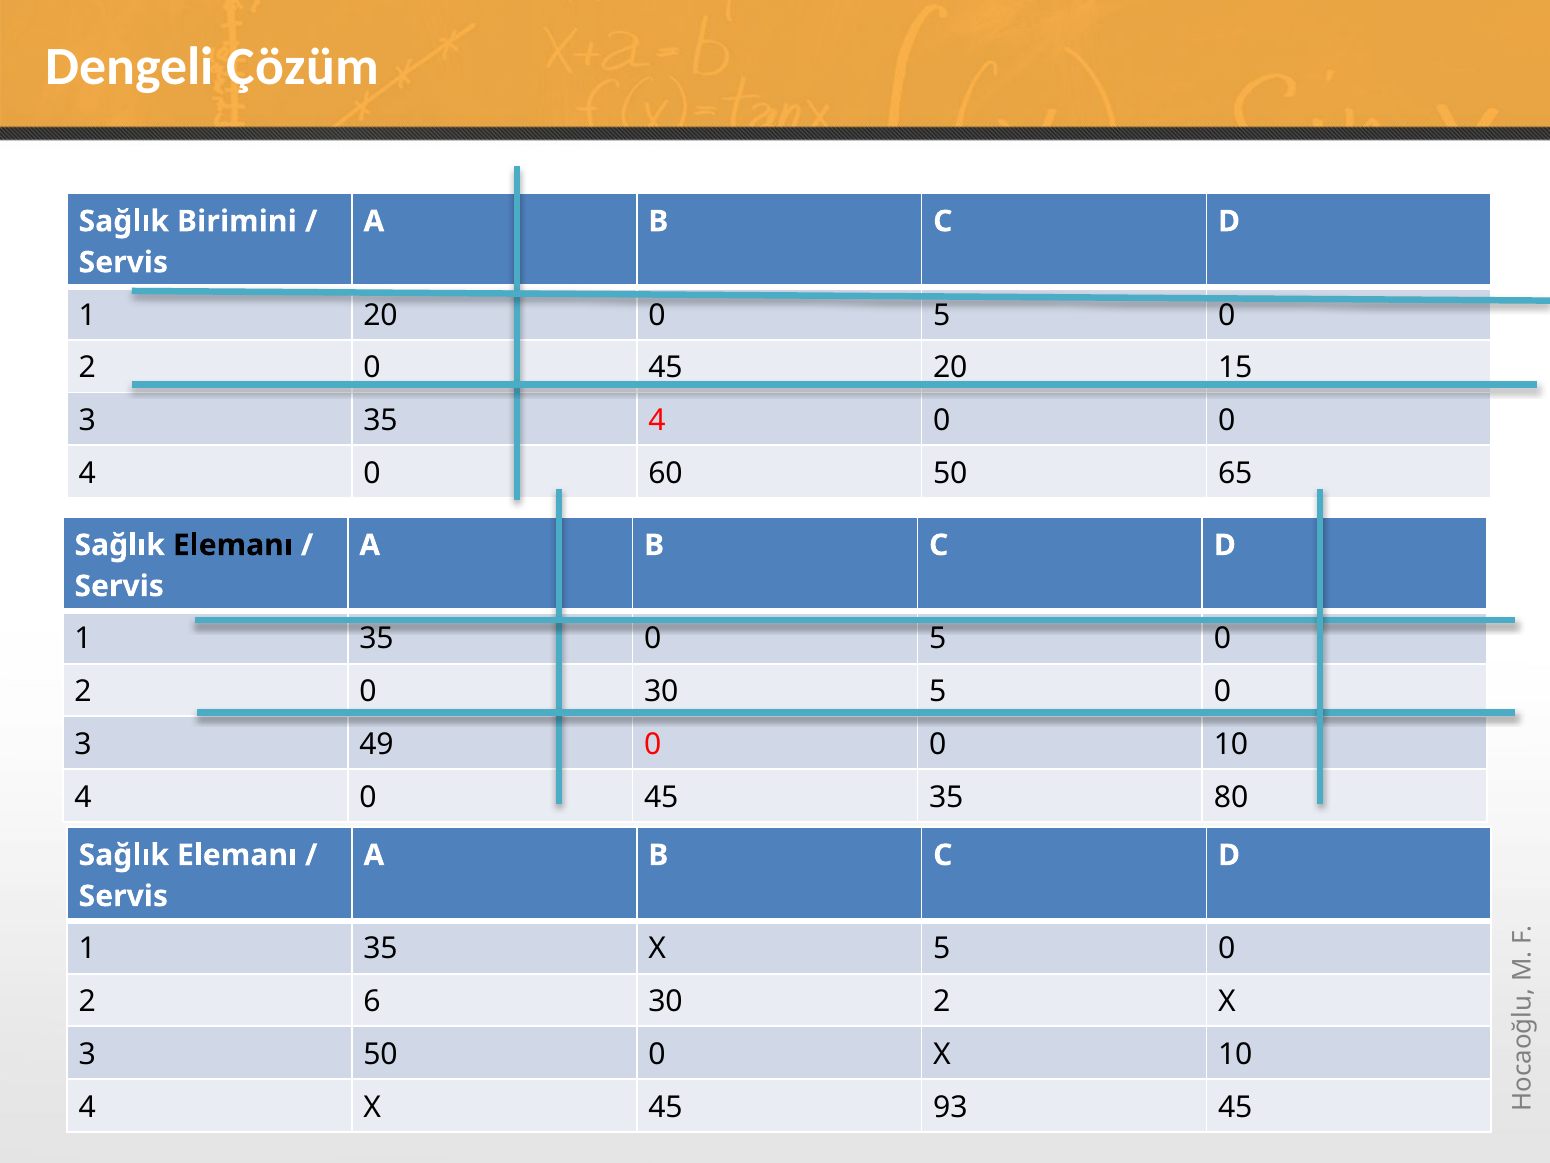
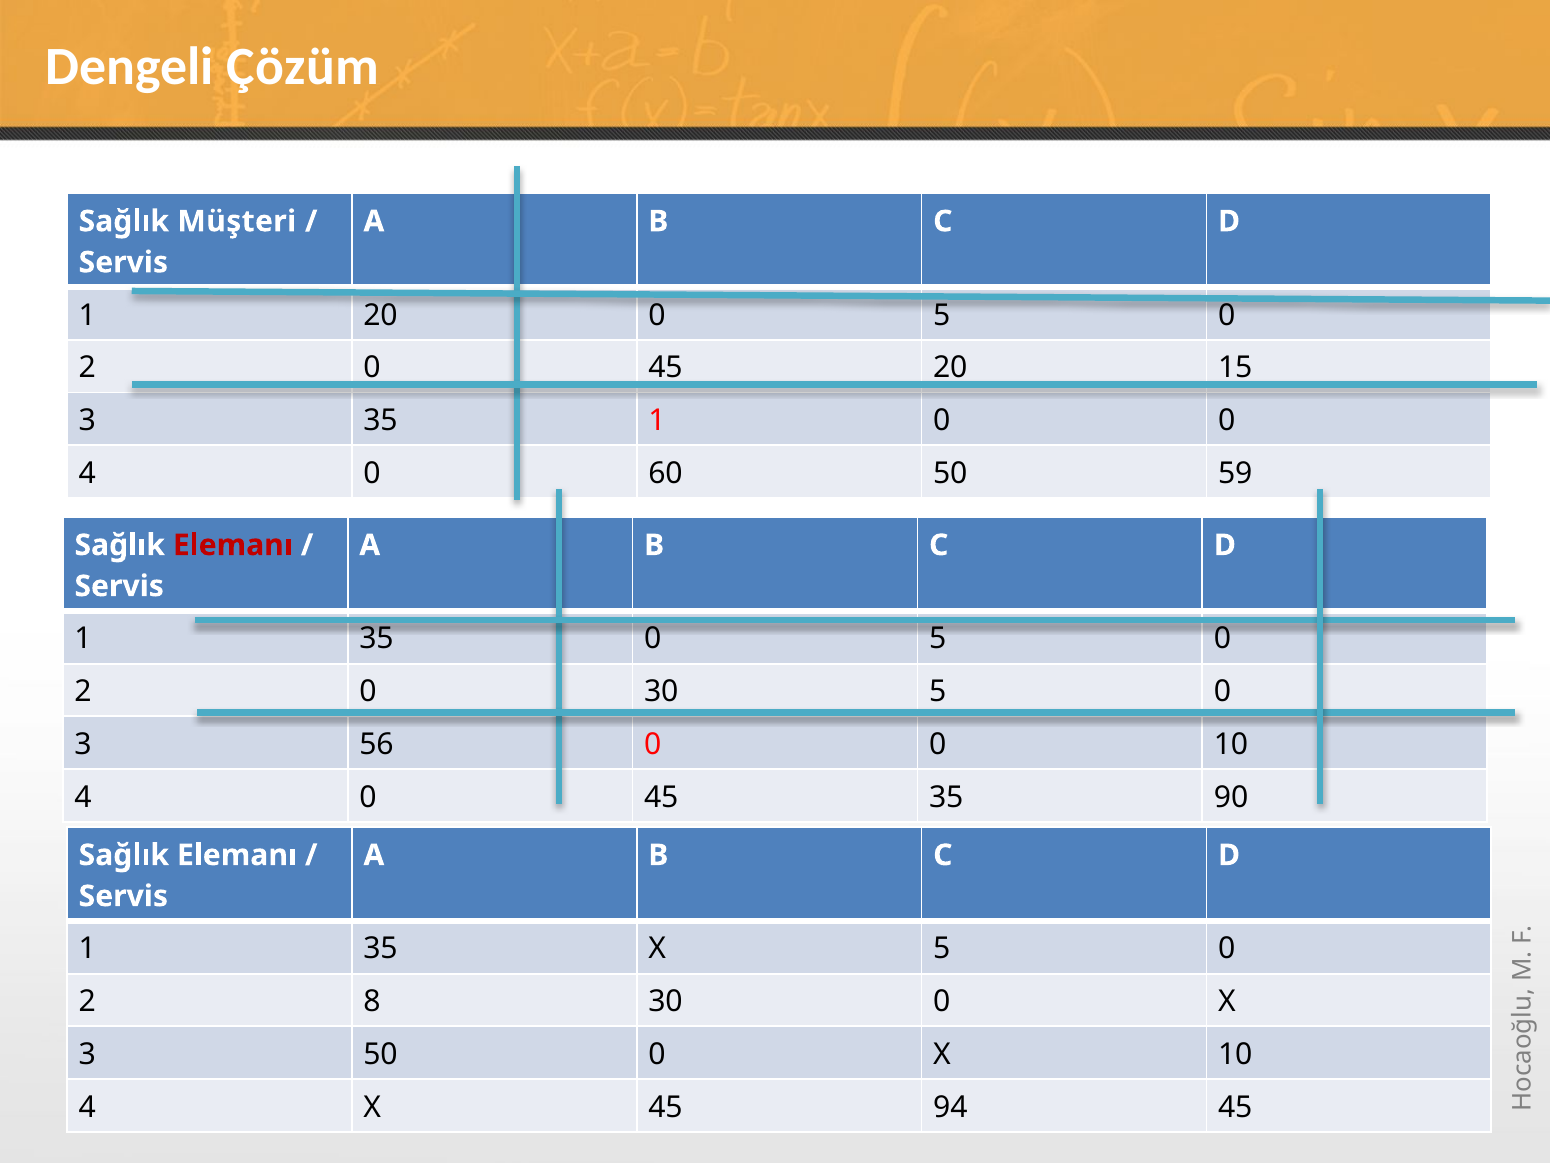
Birimini: Birimini -> Müşteri (237, 221)
35 4: 4 -> 1 (657, 421)
65: 65 -> 59 (1235, 473)
Elemanı colour: black -> red (233, 545)
49: 49 -> 56 (376, 744)
80: 80 -> 90 (1231, 797)
6: 6 -> 8 (372, 1001)
30 2: 2 -> 0 (942, 1001)
93: 93 -> 94 (950, 1107)
